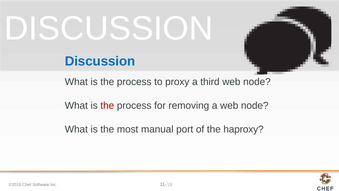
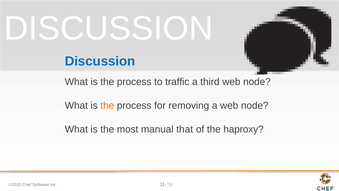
proxy: proxy -> traffic (177, 82)
the colour: red -> orange (107, 105)
port: port -> that (185, 129)
